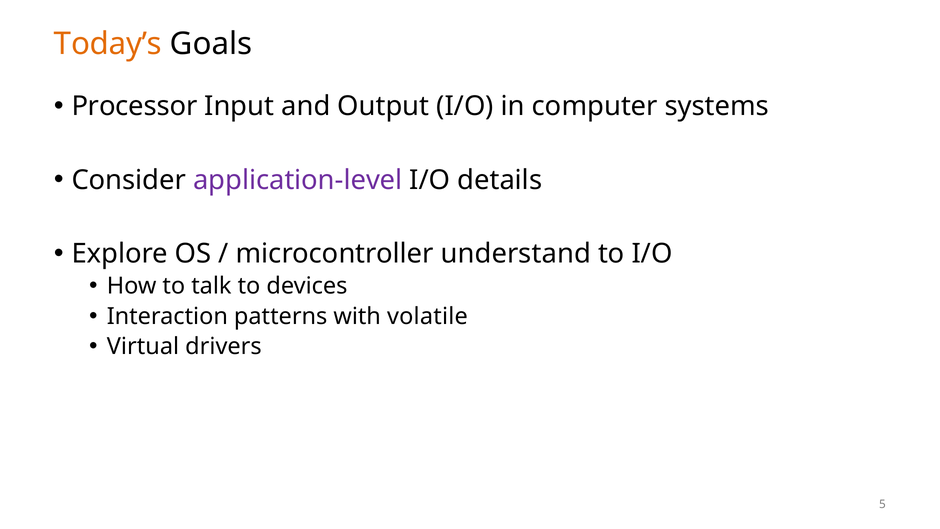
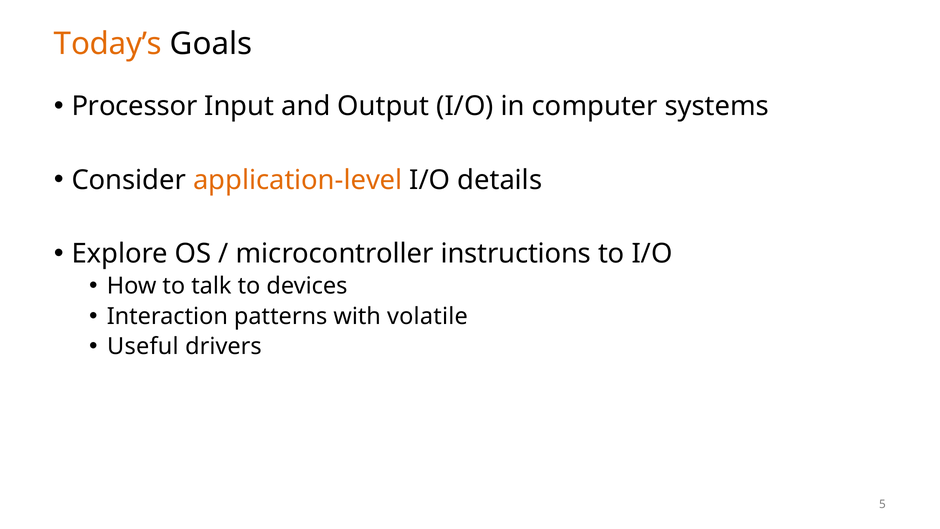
application-level colour: purple -> orange (298, 180)
understand: understand -> instructions (516, 253)
Virtual: Virtual -> Useful (143, 346)
